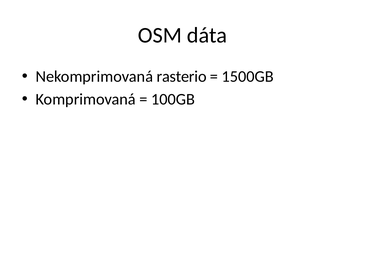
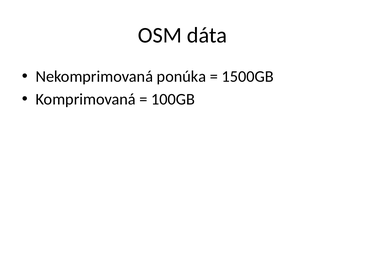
rasterio: rasterio -> ponúka (181, 77)
